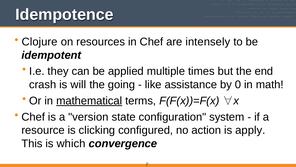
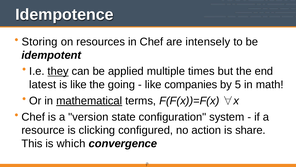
Clojure: Clojure -> Storing (40, 42)
they underline: none -> present (58, 71)
crash: crash -> latest (43, 84)
is will: will -> like (78, 84)
assistance: assistance -> companies (191, 84)
0: 0 -> 5 (238, 84)
apply: apply -> share (250, 130)
